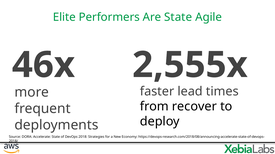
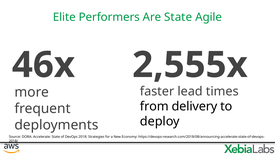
recover: recover -> delivery (195, 107)
